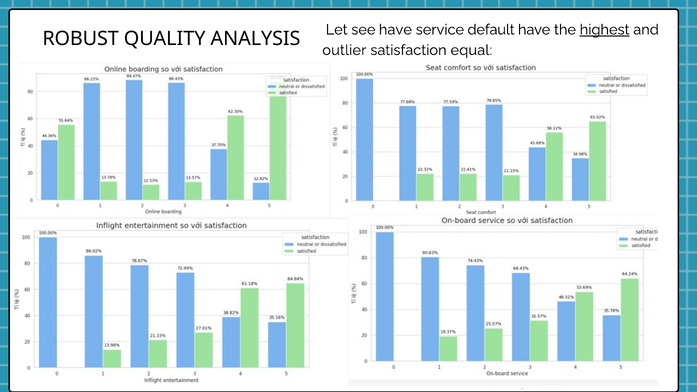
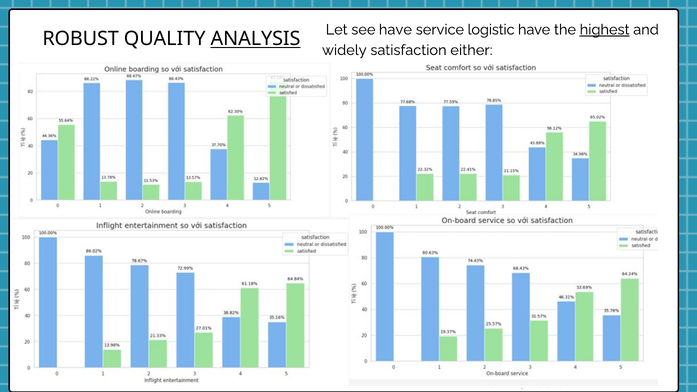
default: default -> logistic (491, 30)
ANALYSIS underline: none -> present (256, 39)
outlier: outlier -> widely (344, 50)
equal: equal -> either (471, 50)
